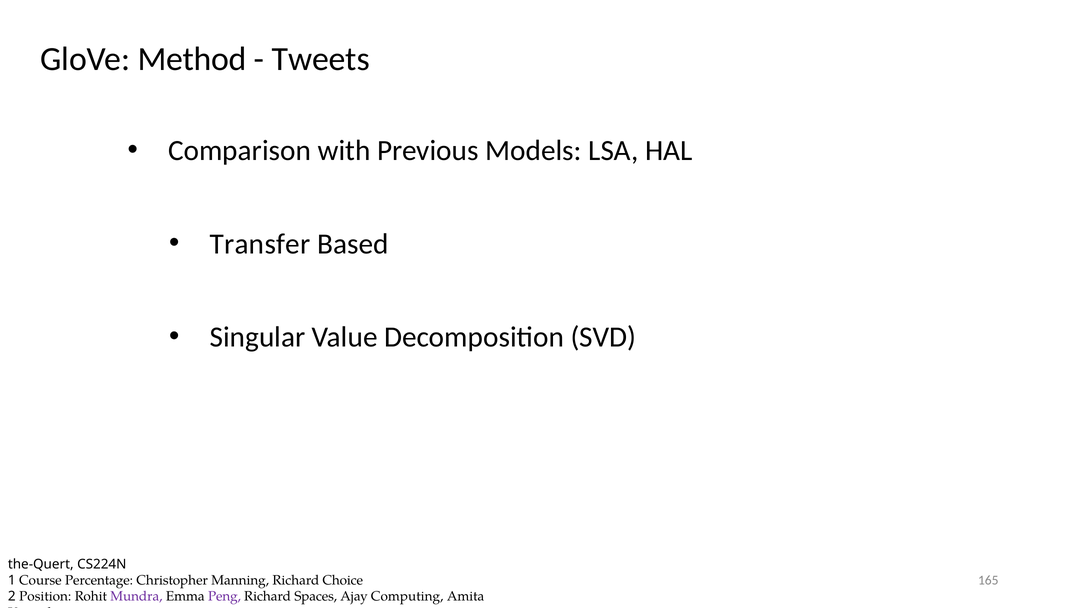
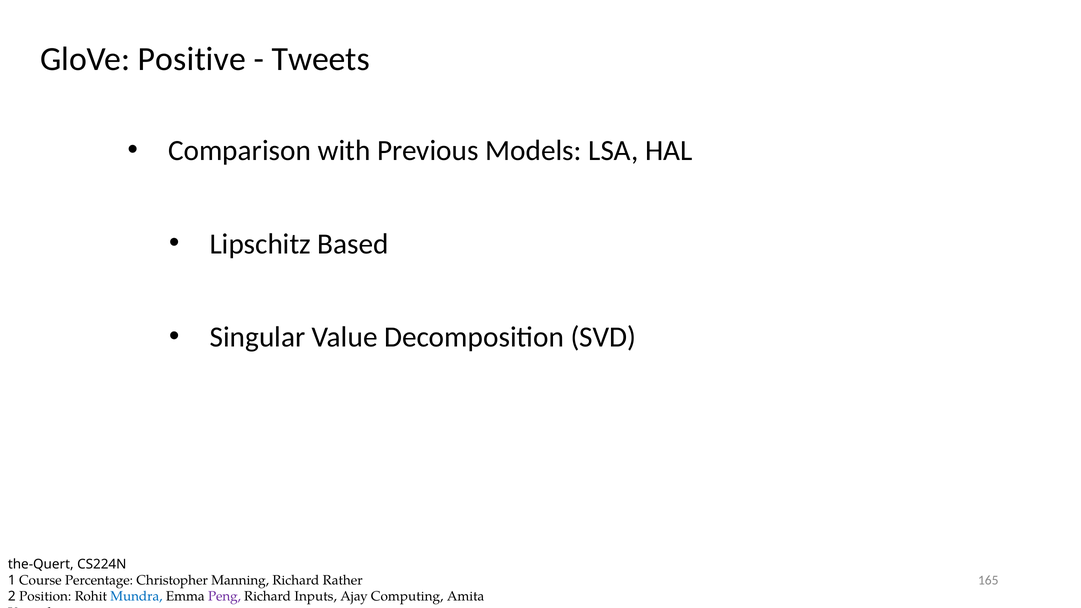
Method: Method -> Positive (192, 59)
Transfer: Transfer -> Lipschitz (260, 244)
Choice: Choice -> Rather (343, 580)
Mundra colour: purple -> blue (136, 597)
Spaces: Spaces -> Inputs (316, 597)
